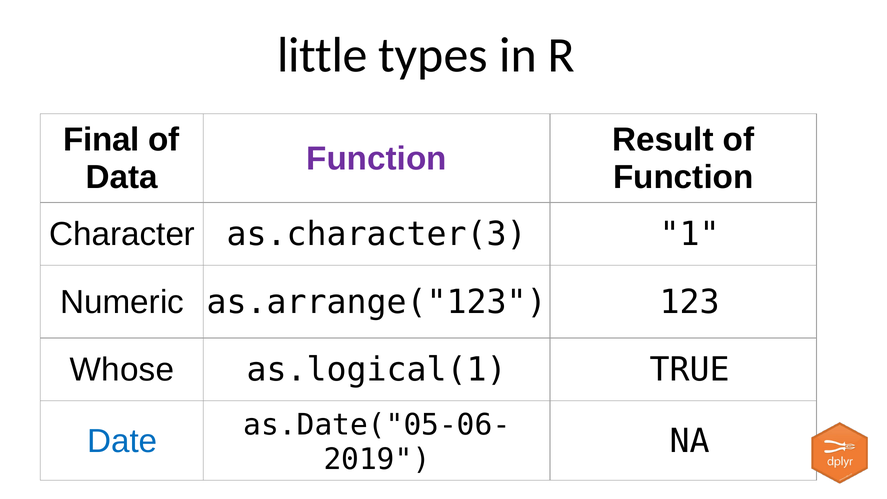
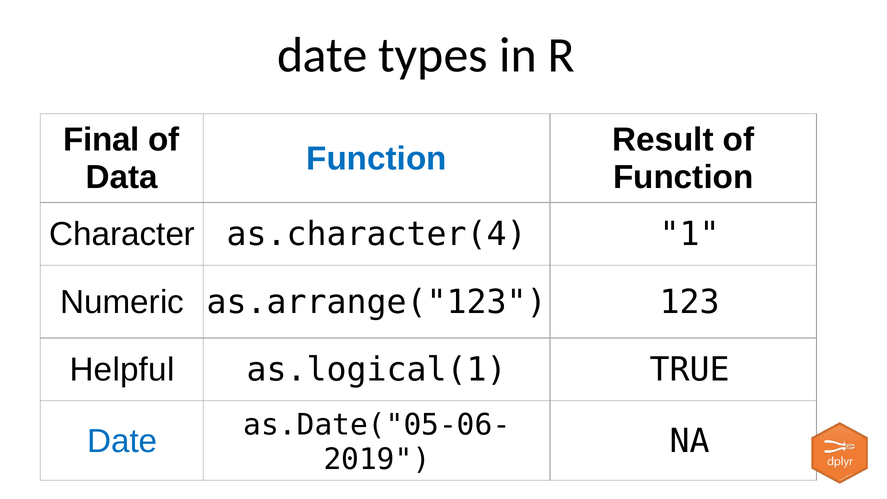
little: little -> date (322, 55)
Function colour: purple -> blue (377, 159)
as.character(3: as.character(3 -> as.character(4 (377, 234)
Whose: Whose -> Helpful (122, 370)
